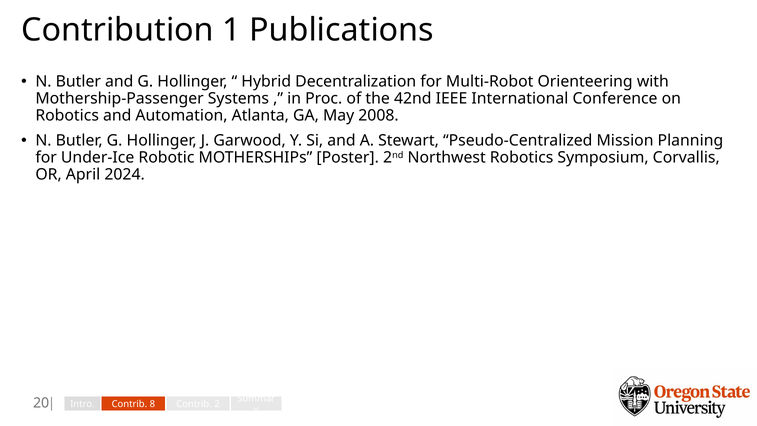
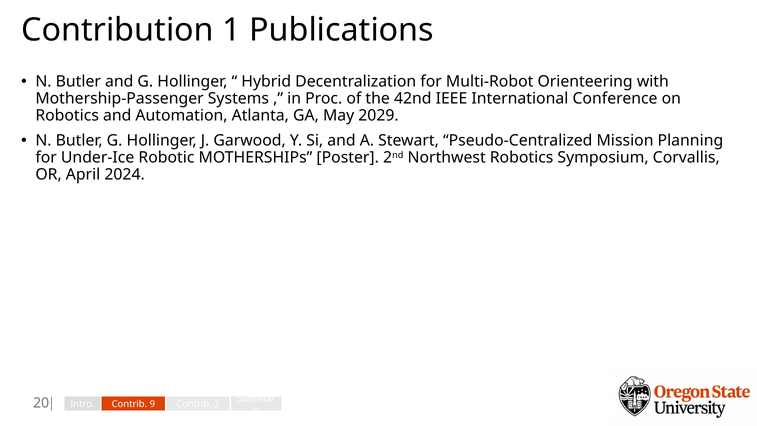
2008: 2008 -> 2029 (379, 116)
8: 8 -> 9 (152, 404)
